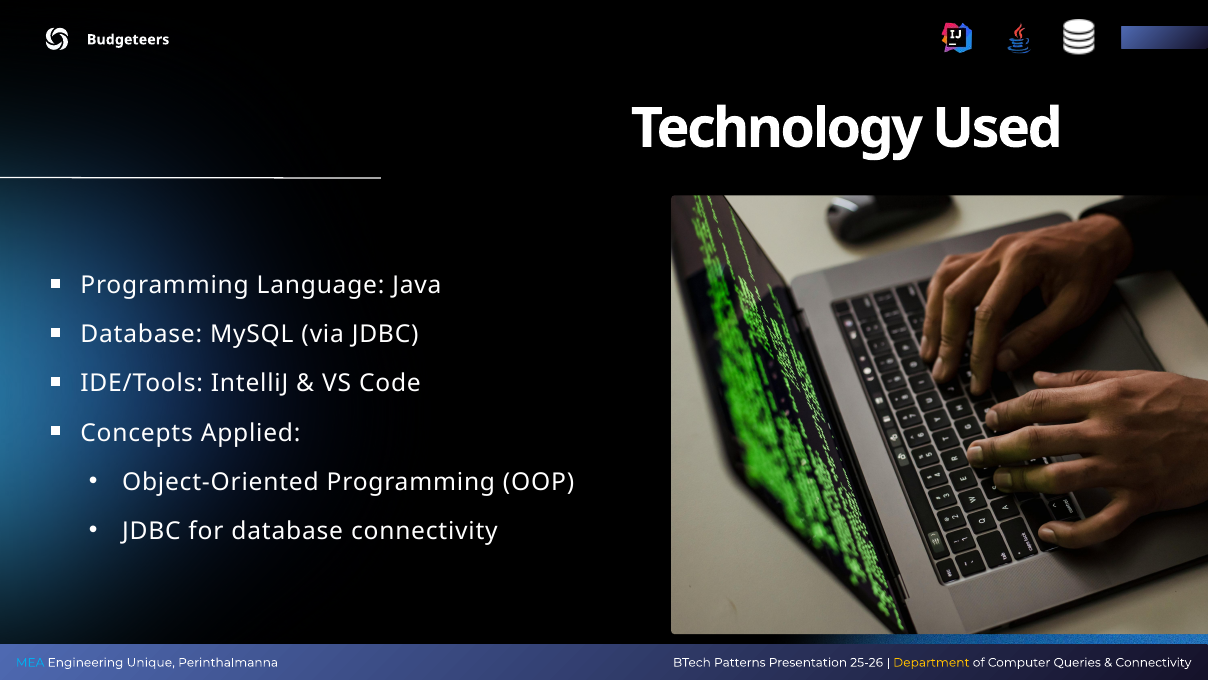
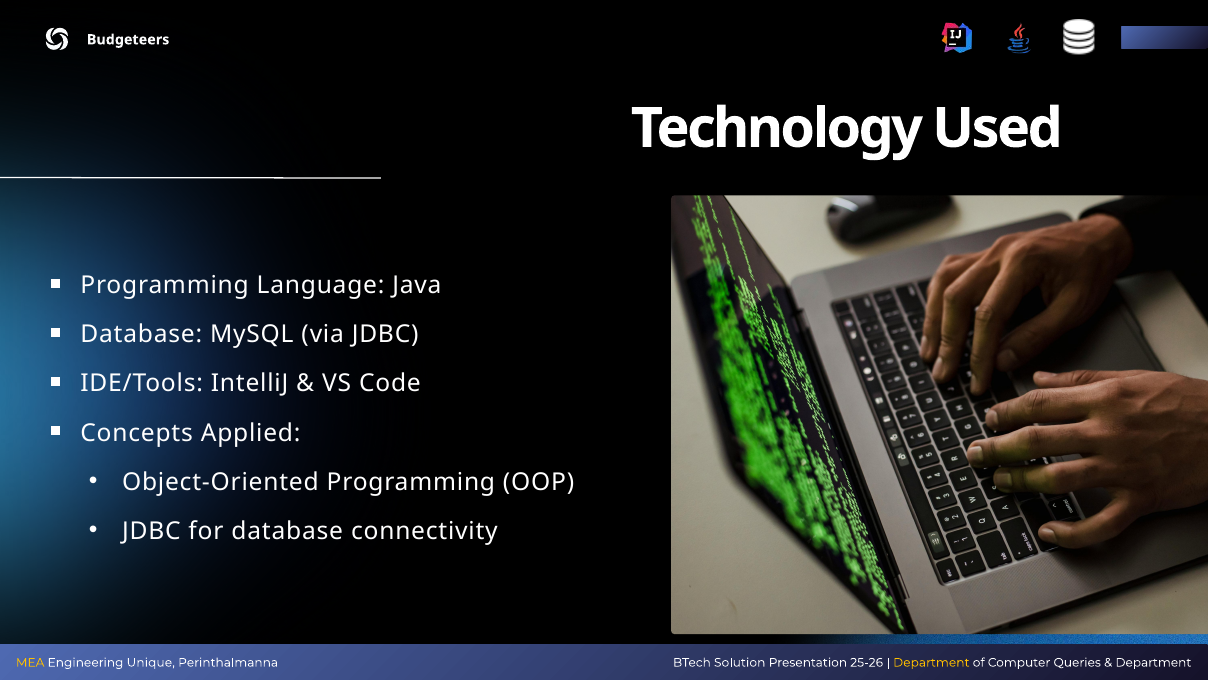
MEA colour: light blue -> yellow (30, 662)
Patterns: Patterns -> Solution (740, 662)
Connectivity: Connectivity -> Department (1153, 662)
